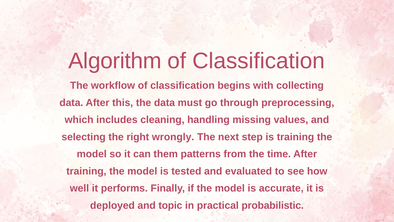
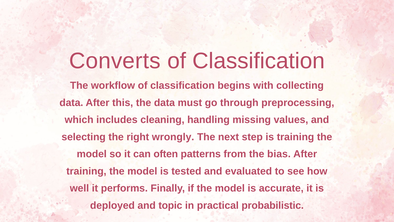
Algorithm: Algorithm -> Converts (115, 61)
them: them -> often (166, 154)
time: time -> bias (279, 154)
